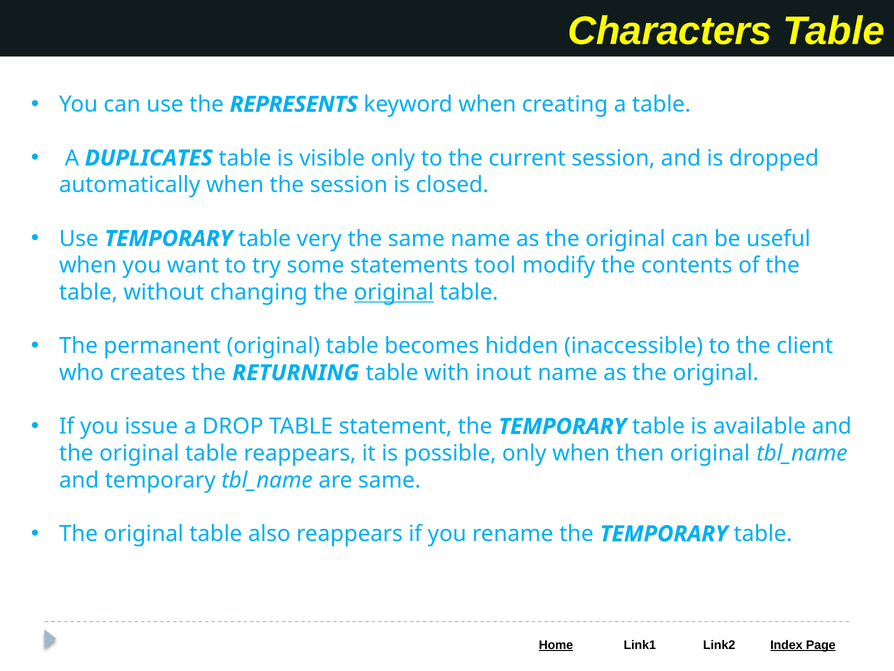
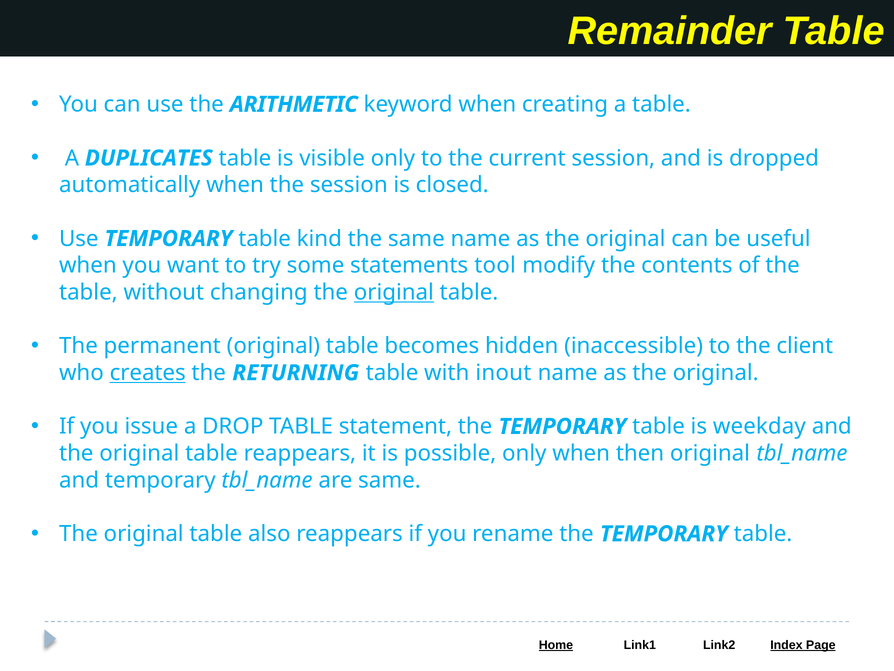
Characters: Characters -> Remainder (670, 31)
REPRESENTS: REPRESENTS -> ARITHMETIC (294, 104)
very: very -> kind (319, 238)
creates underline: none -> present (148, 373)
available: available -> weekday (759, 426)
